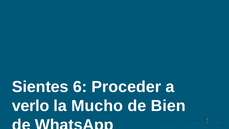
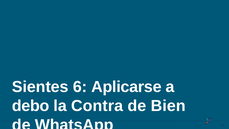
Proceder: Proceder -> Aplicarse (126, 87)
verlo: verlo -> debo (31, 106)
Mucho: Mucho -> Contra (97, 106)
